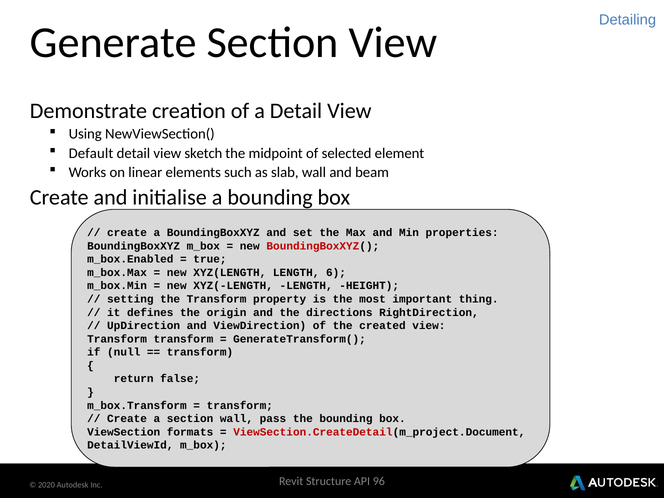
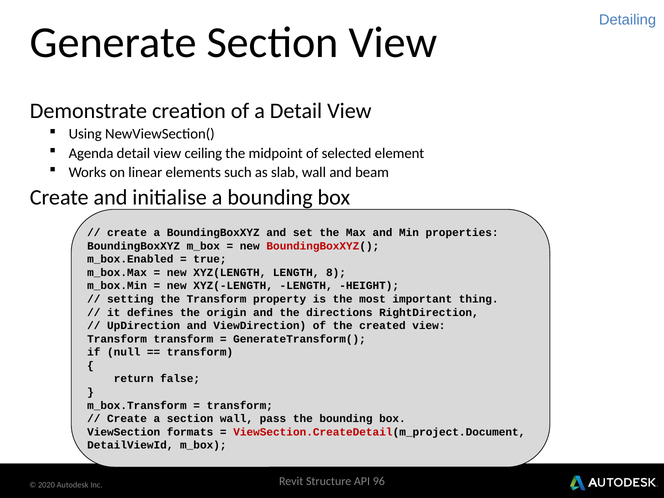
Default: Default -> Agenda (91, 153)
sketch: sketch -> ceiling (203, 153)
6: 6 -> 8 (336, 273)
